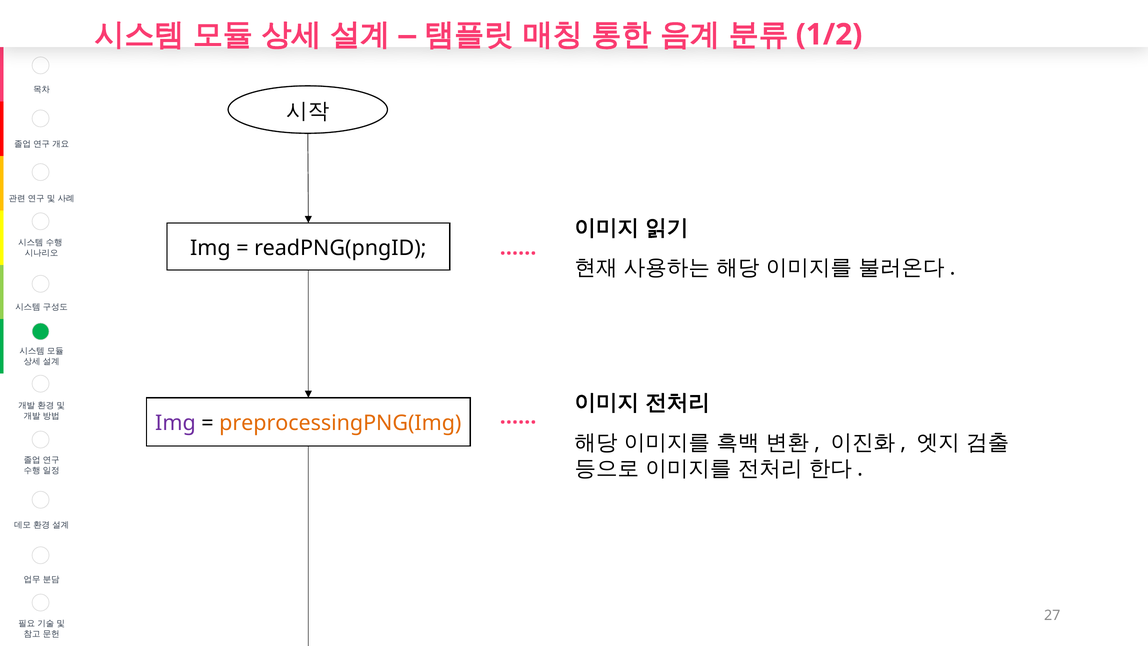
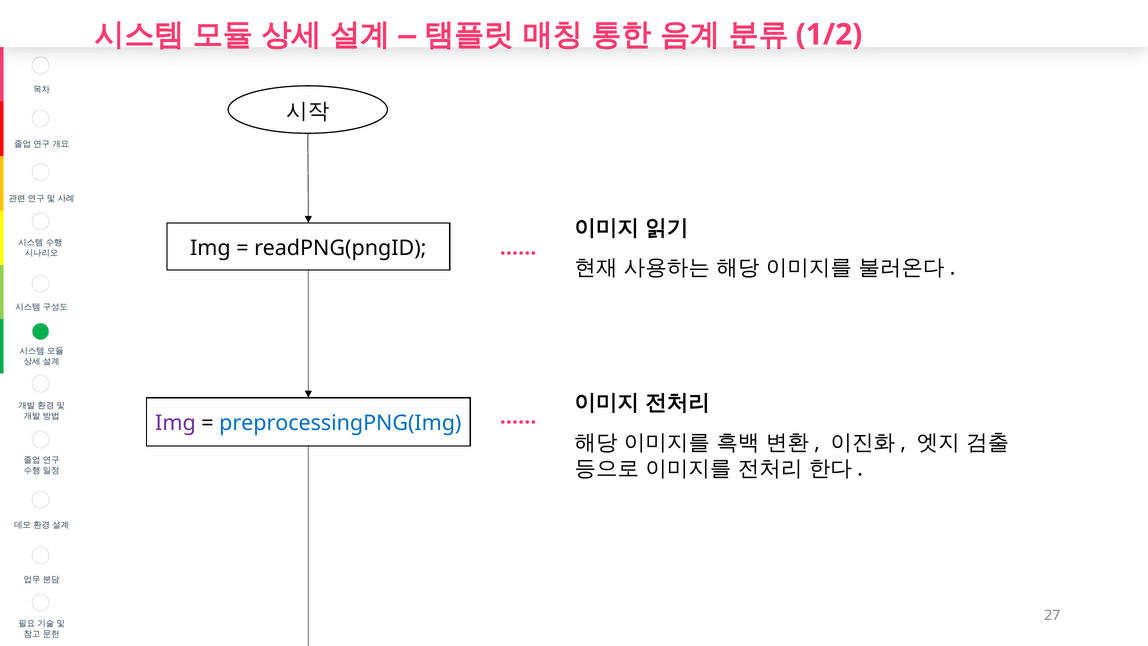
preprocessingPNG(Img colour: orange -> blue (340, 423)
